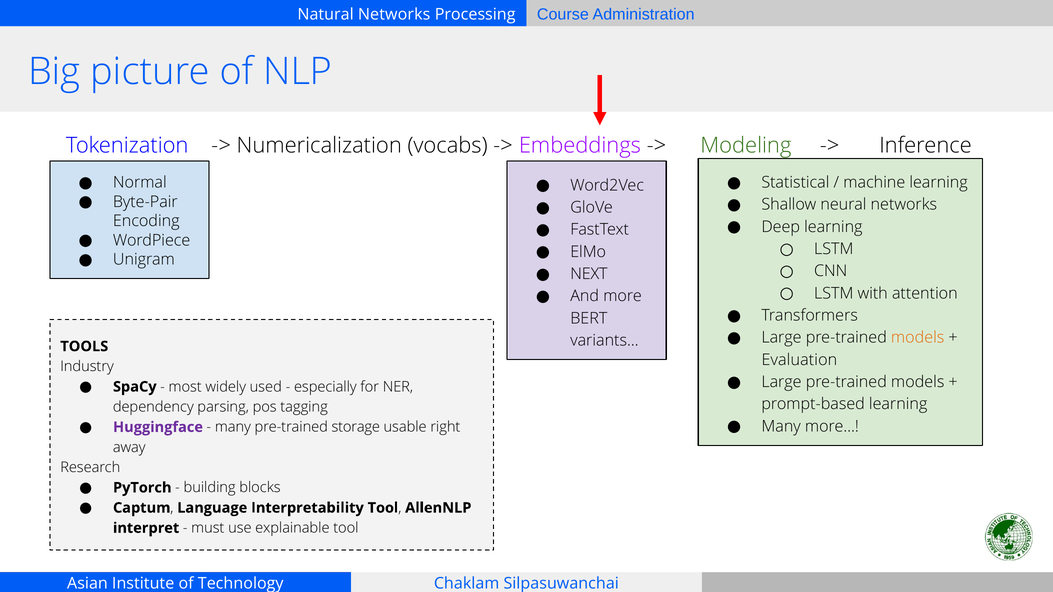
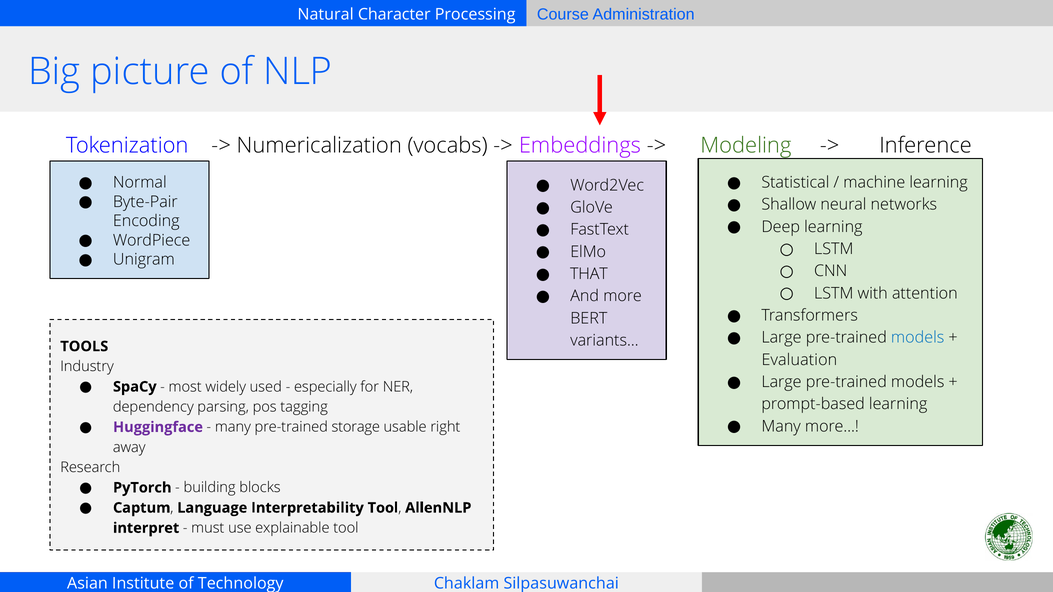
Networks: Networks -> Character (394, 14)
NEXT: NEXT -> THAT (589, 274)
models colour: orange -> blue (918, 338)
